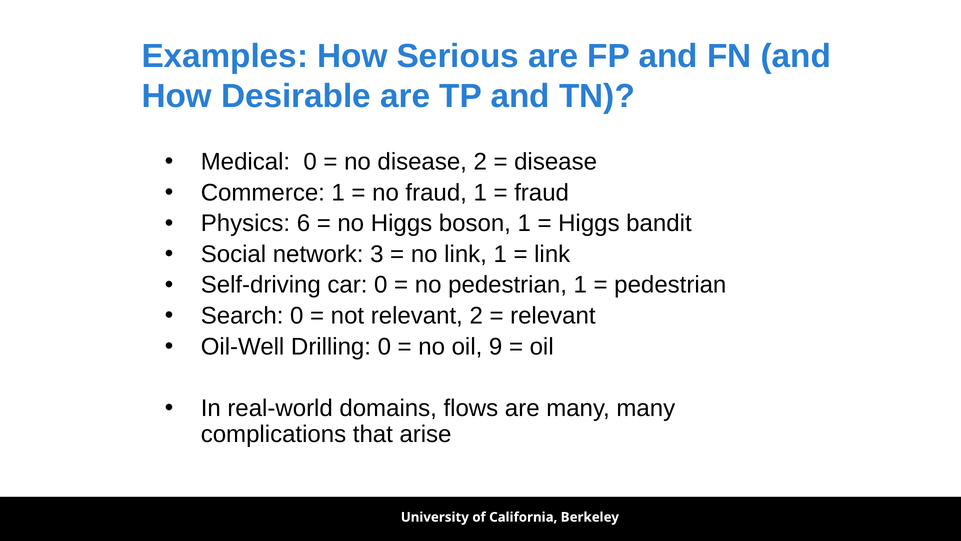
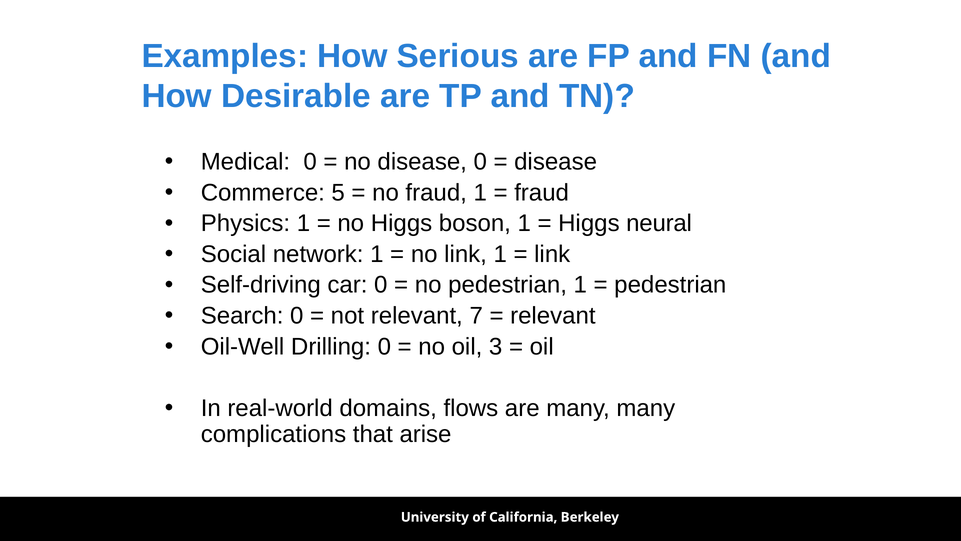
disease 2: 2 -> 0 (480, 162)
Commerce 1: 1 -> 5 (338, 193)
Physics 6: 6 -> 1 (303, 223)
bandit: bandit -> neural (659, 223)
network 3: 3 -> 1 (377, 254)
relevant 2: 2 -> 7 (476, 316)
9: 9 -> 3 (496, 346)
